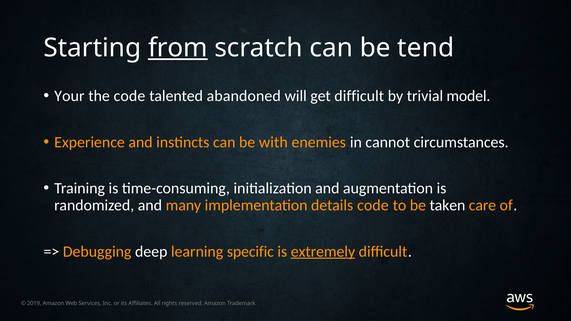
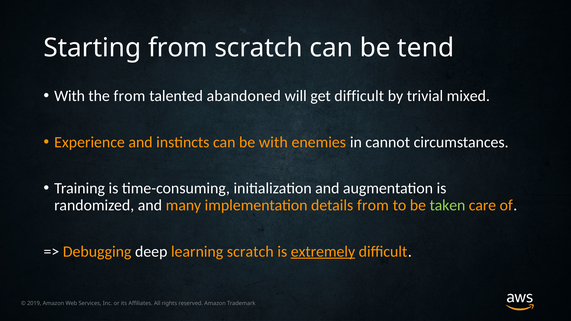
from underline: present -> none (178, 48)
Your: Your -> With (70, 96)
the code: code -> from (129, 96)
model: model -> mixed (468, 96)
details code: code -> from (373, 205)
taken colour: white -> light green (447, 205)
learning specific: specific -> scratch (250, 252)
